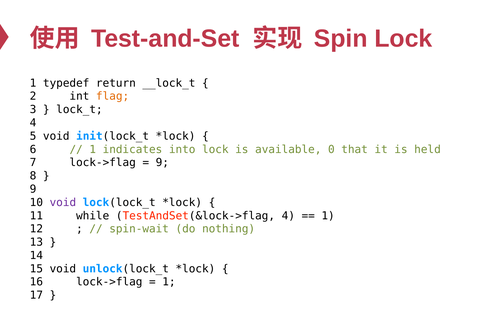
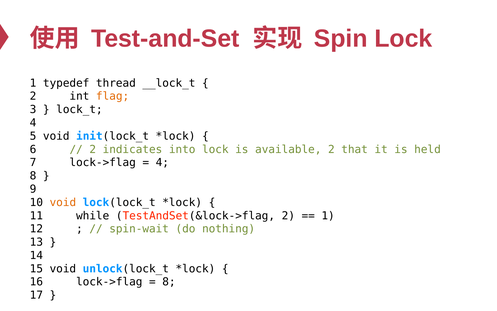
return: return -> thread (116, 83)
1: 1 -> 2 (93, 149)
available 0: 0 -> 2 (331, 149)
9: 9 -> 4 (162, 162)
void colour: purple -> orange (63, 202)
TestAndSet(&lock->flag 4: 4 -> 2 (288, 215)
1: 1 -> 8 (169, 282)
